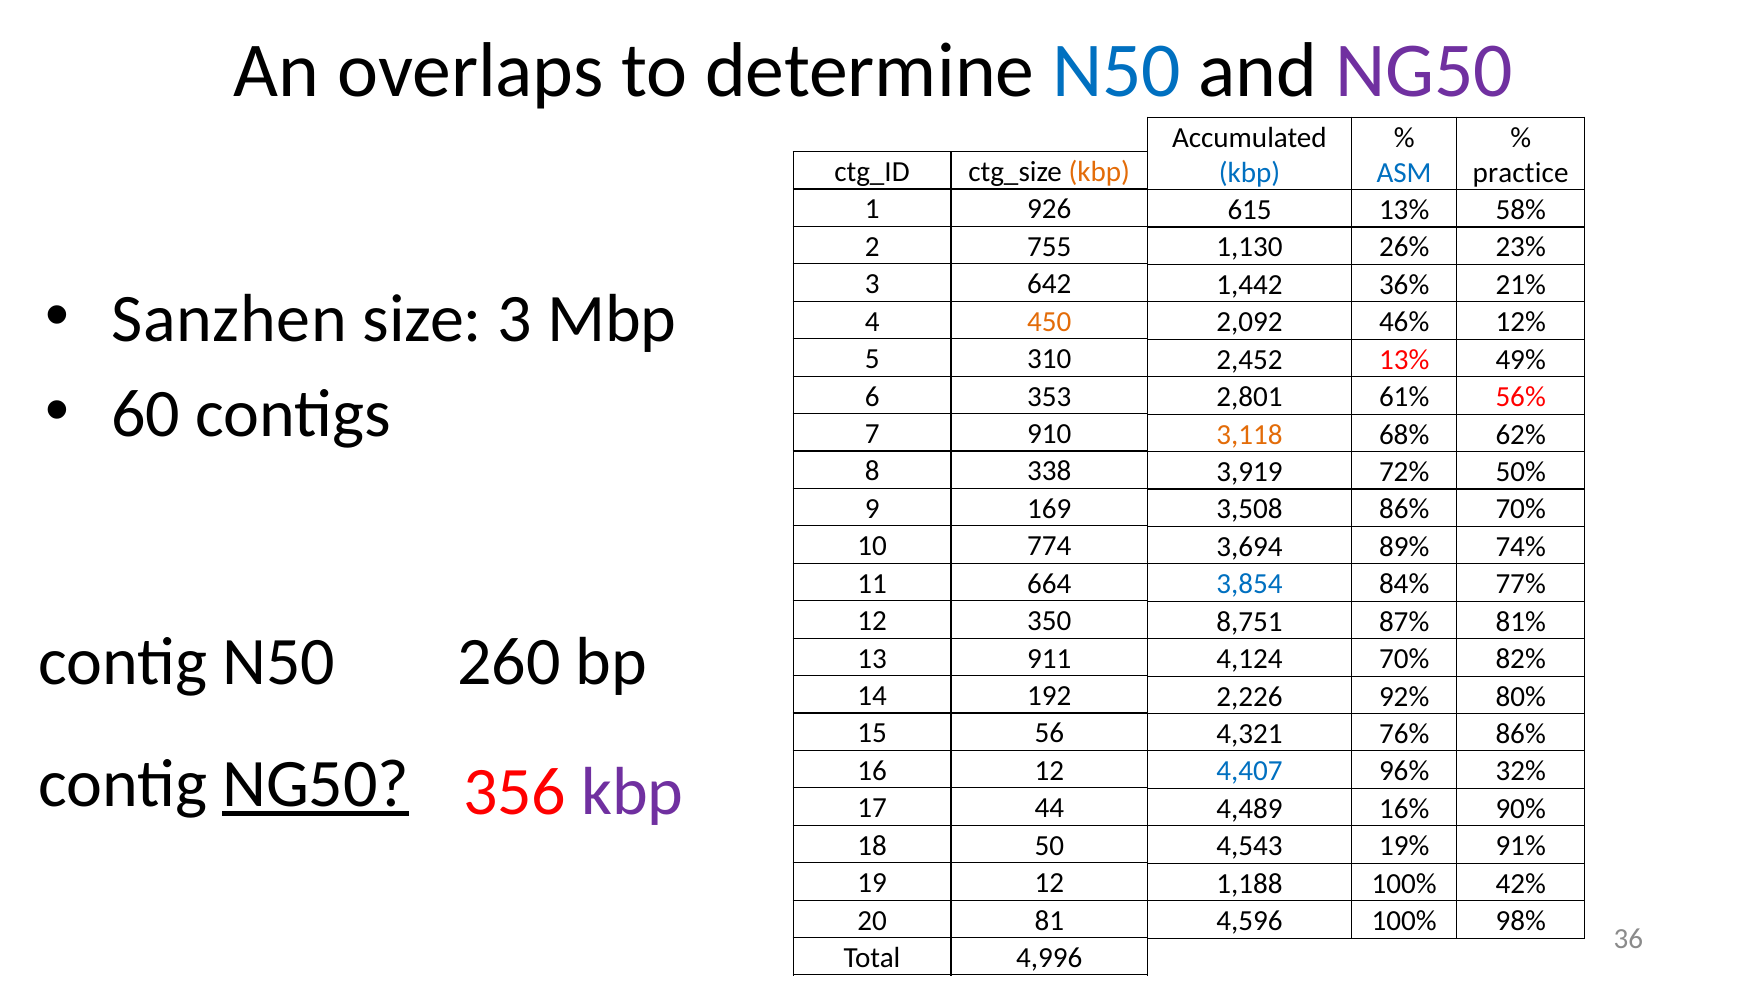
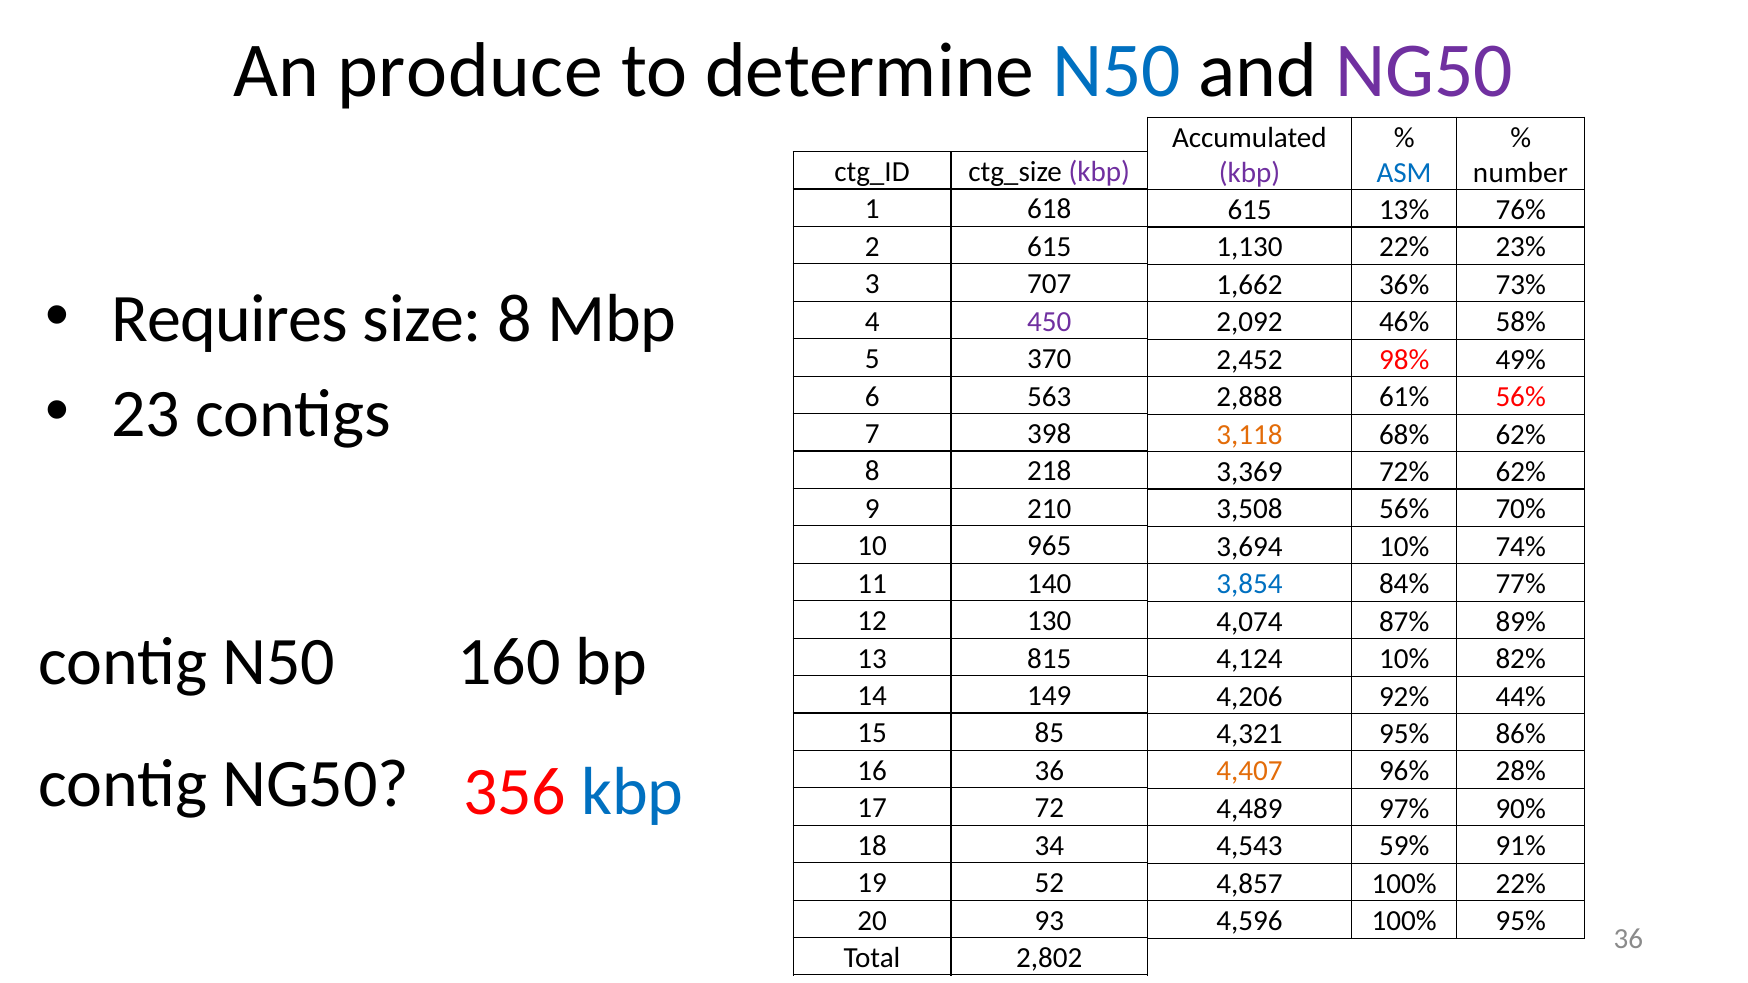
overlaps: overlaps -> produce (470, 71)
kbp colour: orange -> purple (1099, 172)
kbp colour: blue -> purple (1250, 173)
practice: practice -> number (1521, 173)
926: 926 -> 618 (1049, 209)
58%: 58% -> 76% (1521, 210)
2 755: 755 -> 615 (1049, 247)
1,130 26%: 26% -> 22% (1404, 247)
642: 642 -> 707 (1049, 284)
1,442: 1,442 -> 1,662 (1250, 285)
21%: 21% -> 73% (1521, 285)
Sanzhen: Sanzhen -> Requires (230, 319)
size 3: 3 -> 8 (515, 319)
450 colour: orange -> purple (1049, 322)
12%: 12% -> 58% (1521, 322)
310: 310 -> 370 (1049, 359)
2,452 13%: 13% -> 98% (1404, 360)
60: 60 -> 23 (146, 414)
353: 353 -> 563 (1049, 397)
2,801: 2,801 -> 2,888 (1250, 397)
910: 910 -> 398 (1049, 434)
338: 338 -> 218 (1049, 472)
3,919: 3,919 -> 3,369 (1250, 472)
72% 50%: 50% -> 62% (1521, 472)
169: 169 -> 210 (1049, 509)
3,508 86%: 86% -> 56% (1404, 509)
774: 774 -> 965 (1049, 546)
3,694 89%: 89% -> 10% (1404, 547)
664: 664 -> 140 (1049, 584)
350: 350 -> 130 (1049, 621)
8,751: 8,751 -> 4,074 (1250, 622)
81%: 81% -> 89% (1521, 622)
260: 260 -> 160 (509, 662)
911: 911 -> 815 (1049, 659)
4,124 70%: 70% -> 10% (1404, 659)
192: 192 -> 149 (1049, 696)
2,226: 2,226 -> 4,206 (1250, 697)
80%: 80% -> 44% (1521, 697)
56: 56 -> 85 (1049, 734)
4,321 76%: 76% -> 95% (1404, 734)
NG50 underline: present -> none (316, 785)
16 12: 12 -> 36 (1049, 771)
4,407 colour: blue -> orange (1250, 772)
32%: 32% -> 28% (1521, 772)
kbp colour: purple -> blue (632, 793)
44: 44 -> 72 (1049, 808)
16%: 16% -> 97% (1404, 809)
50: 50 -> 34 (1049, 846)
19%: 19% -> 59% (1404, 846)
19 12: 12 -> 52 (1049, 883)
1,188: 1,188 -> 4,857 (1250, 884)
100% 42%: 42% -> 22% (1521, 884)
81: 81 -> 93 (1049, 921)
100% 98%: 98% -> 95% (1521, 921)
4,996: 4,996 -> 2,802 (1049, 958)
